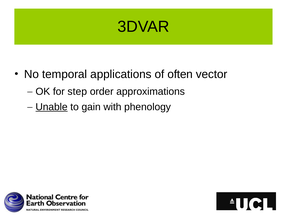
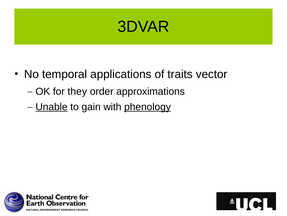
often: often -> traits (180, 74)
step: step -> they (77, 91)
phenology underline: none -> present (148, 107)
